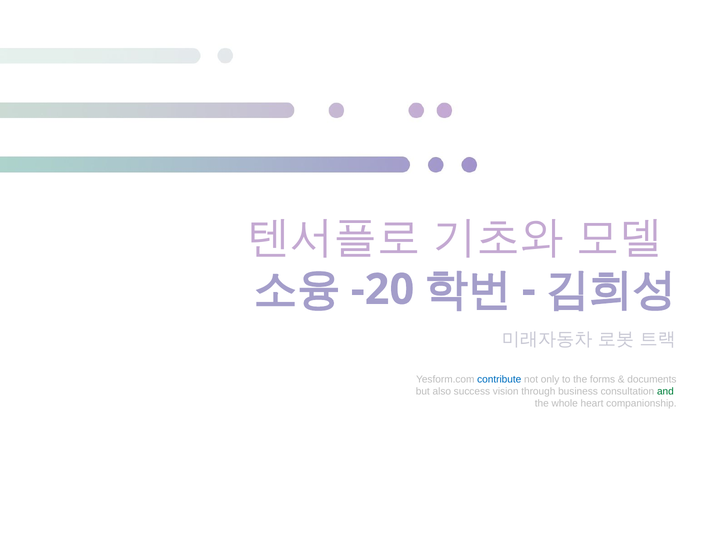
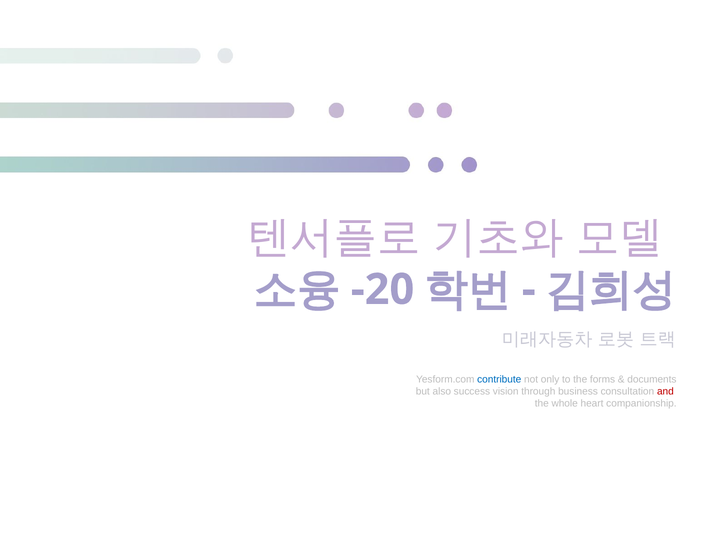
and colour: green -> red (665, 392)
